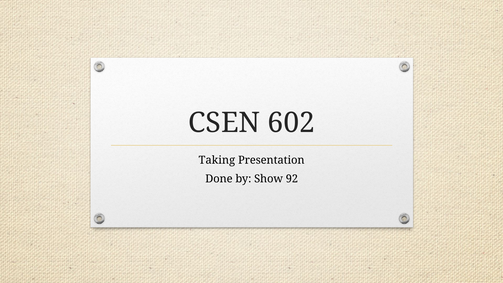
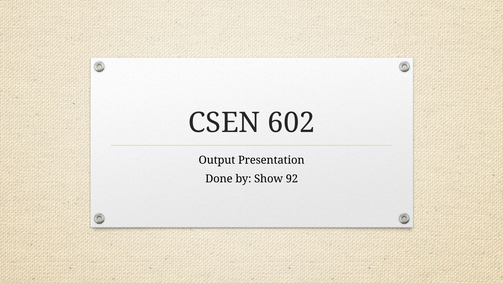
Taking: Taking -> Output (217, 160)
